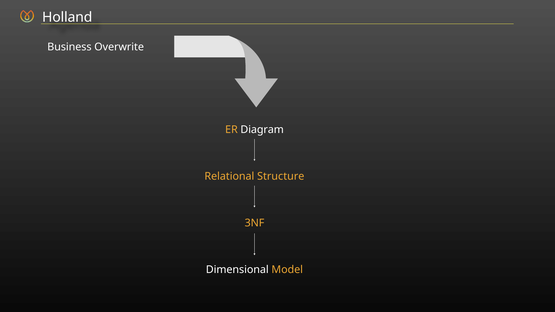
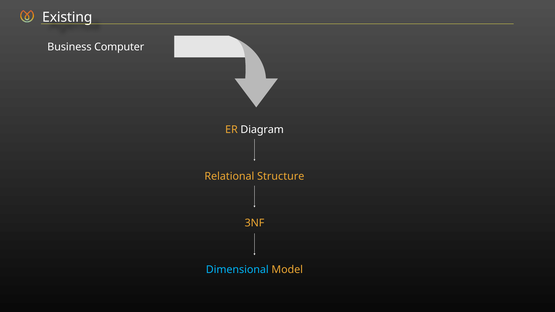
Holland: Holland -> Existing (67, 17)
Overwrite: Overwrite -> Computer (119, 47)
Dimensional colour: white -> light blue (237, 270)
